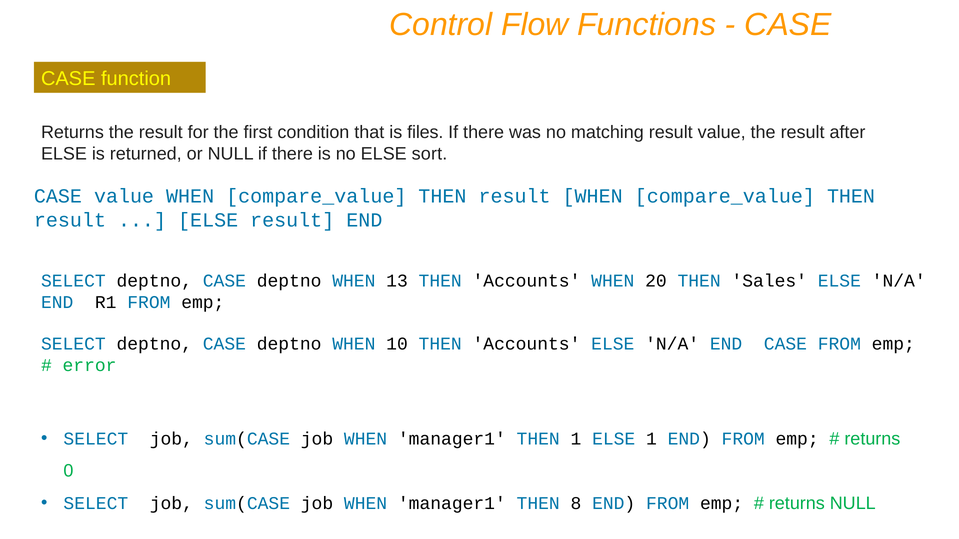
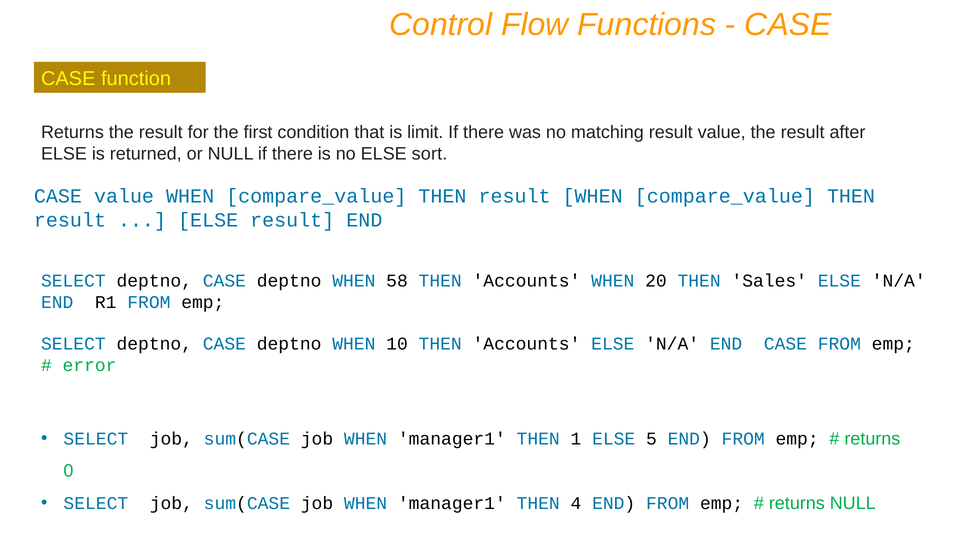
files: files -> limit (425, 132)
13: 13 -> 58 (397, 281)
ELSE 1: 1 -> 5 (651, 439)
8: 8 -> 4 (576, 504)
